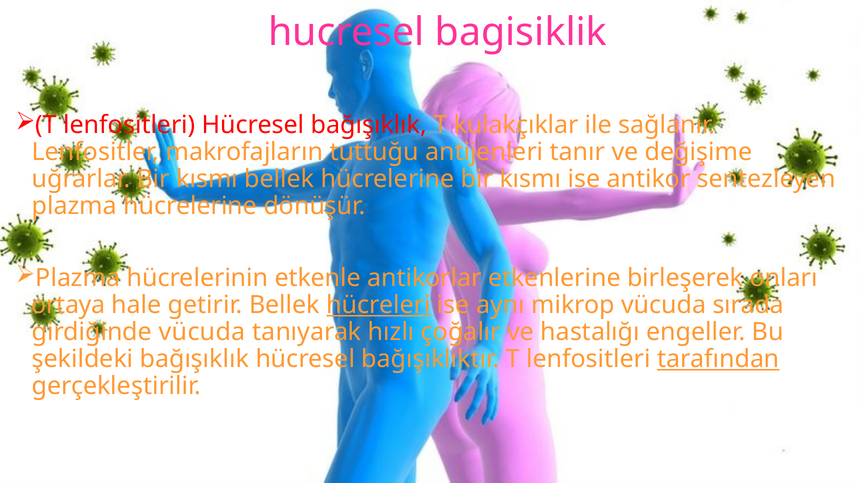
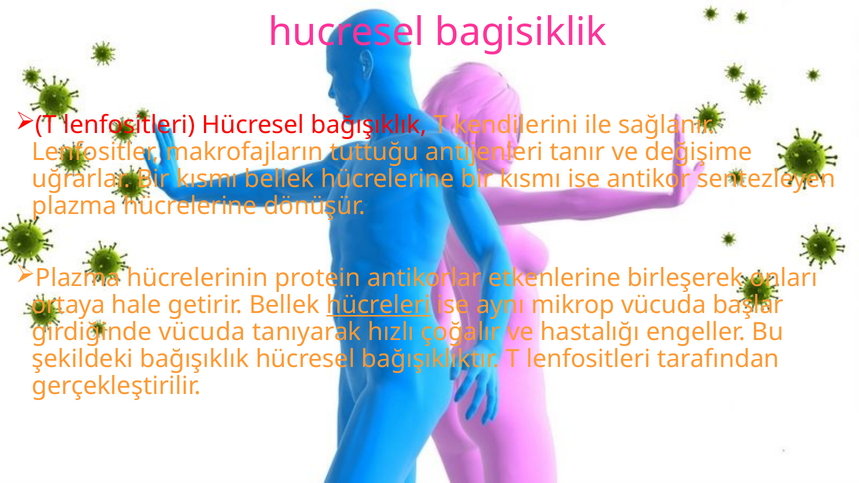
kulakçıklar: kulakçıklar -> kendilerini (516, 125)
etkenle: etkenle -> protein (318, 278)
sırada: sırada -> başlar (748, 305)
tarafından underline: present -> none (718, 359)
